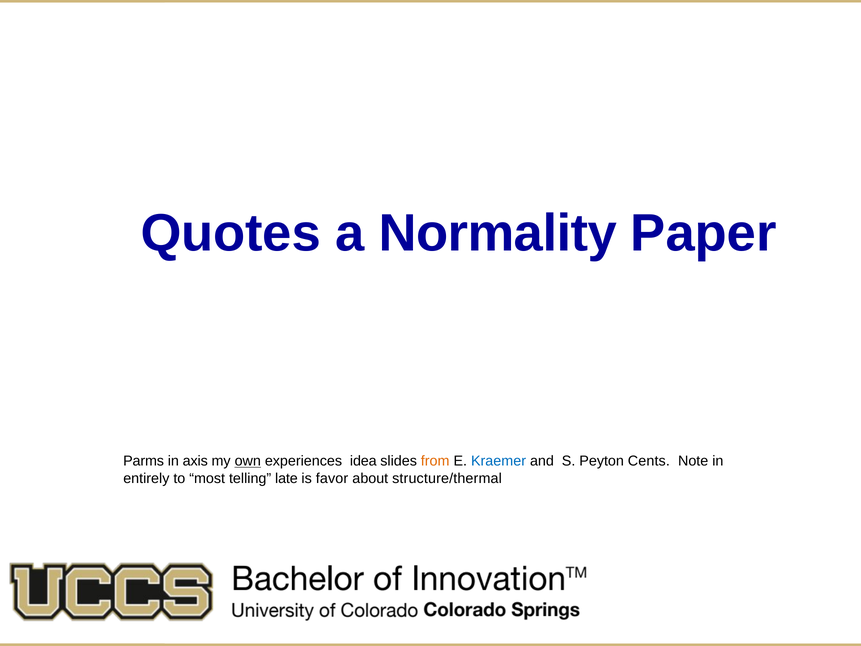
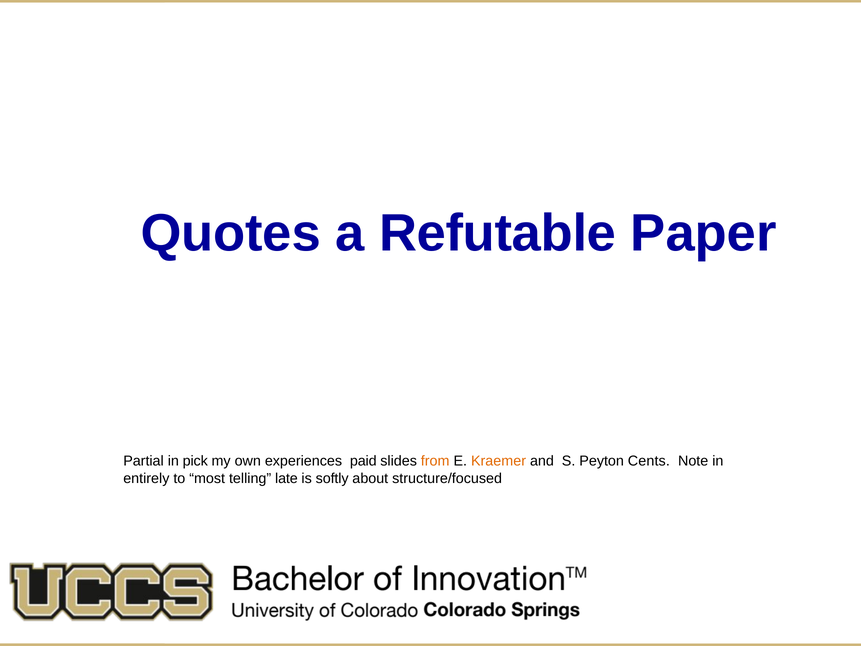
Normality: Normality -> Refutable (498, 233)
Parms: Parms -> Partial (144, 461)
axis: axis -> pick (195, 461)
own underline: present -> none (248, 461)
idea: idea -> paid (363, 461)
Kraemer colour: blue -> orange (499, 461)
favor: favor -> softly (332, 478)
structure/thermal: structure/thermal -> structure/focused (447, 478)
